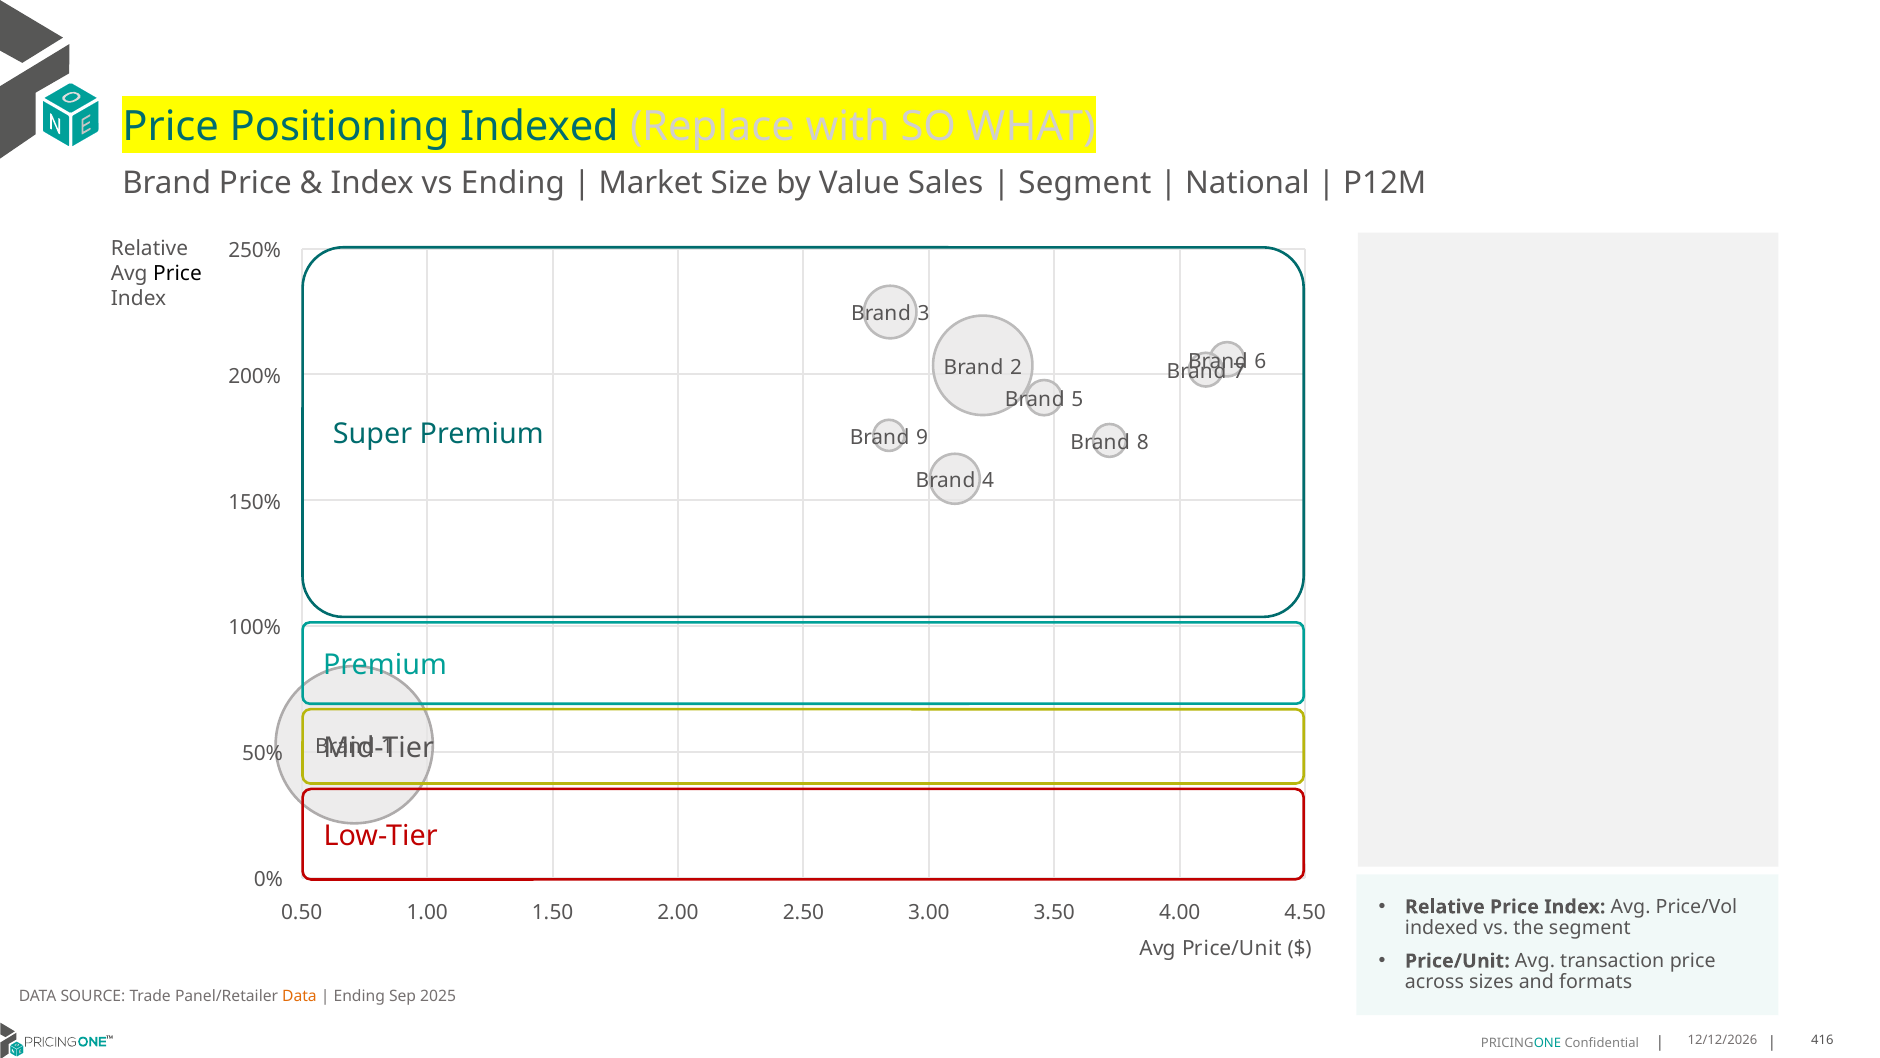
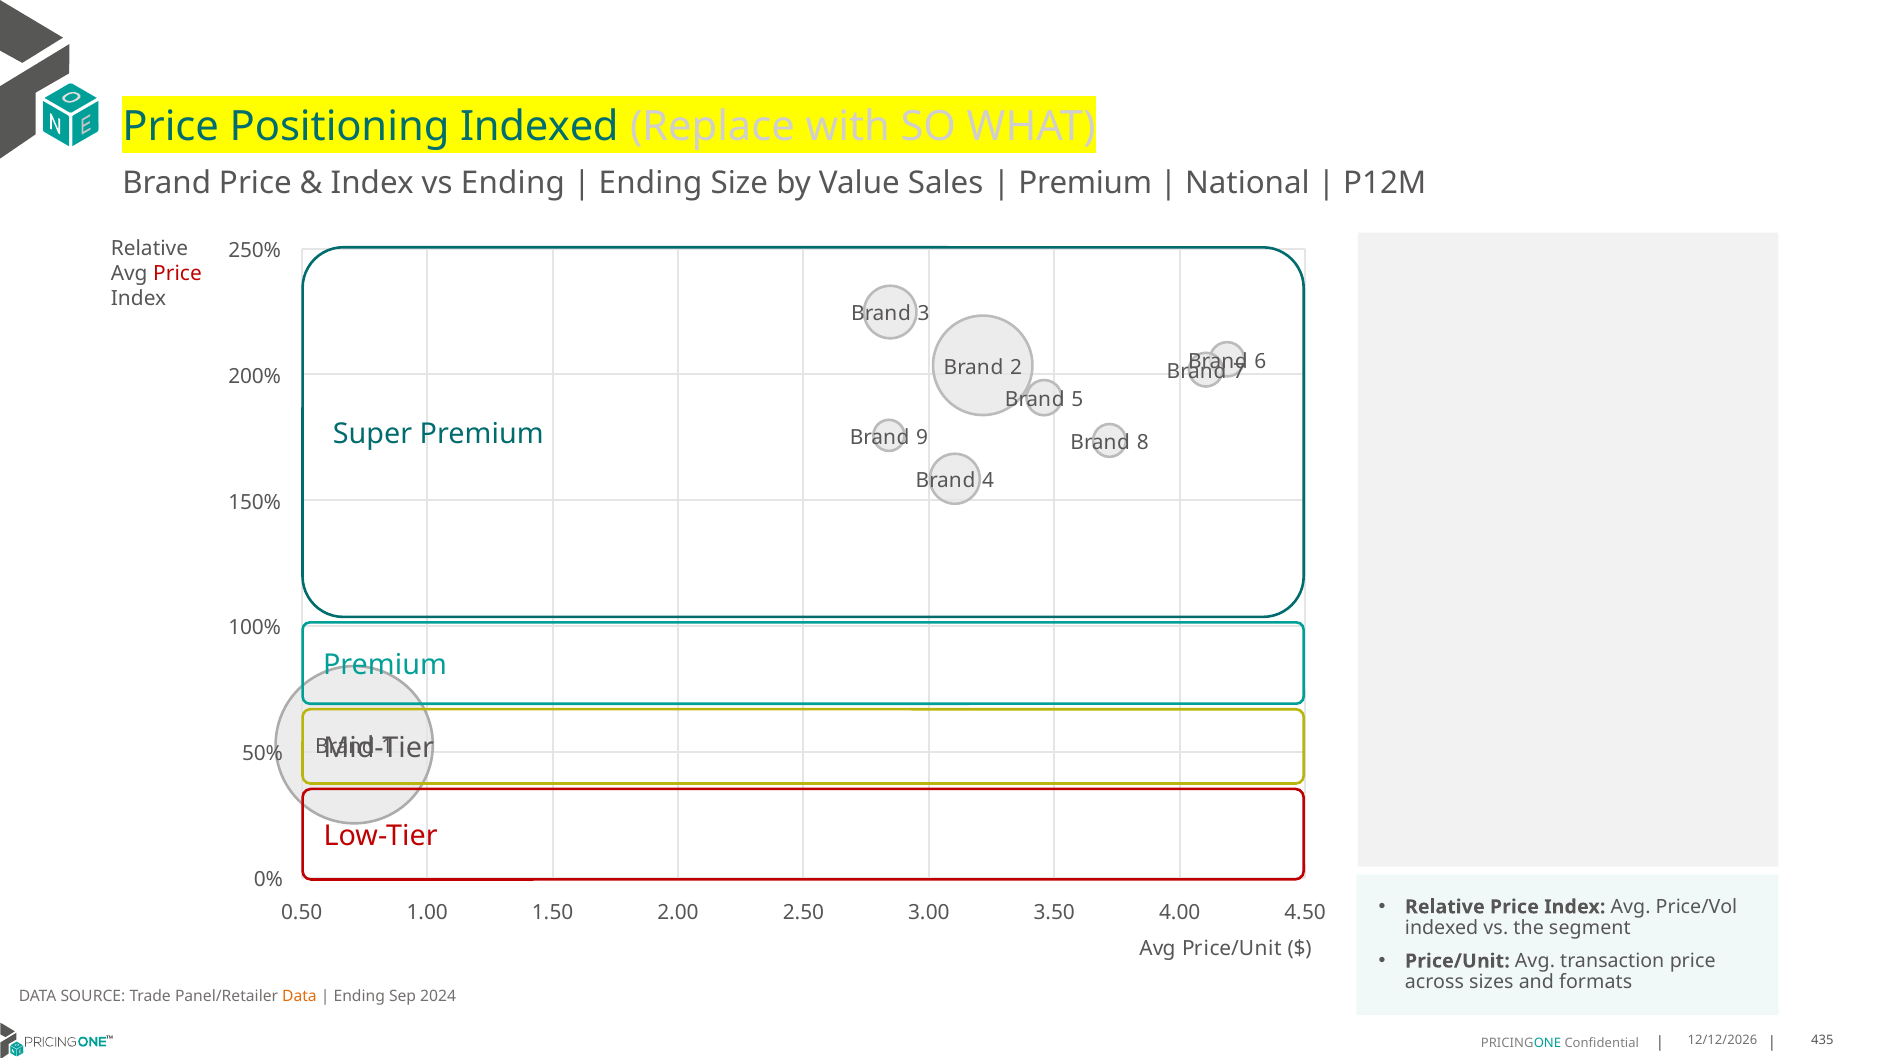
Market: Market -> Ending (651, 183)
Segment: Segment -> Premium (1085, 183)
Price colour: black -> red (178, 274)
2025: 2025 -> 2024 (438, 996)
416: 416 -> 435 (1822, 1040)
